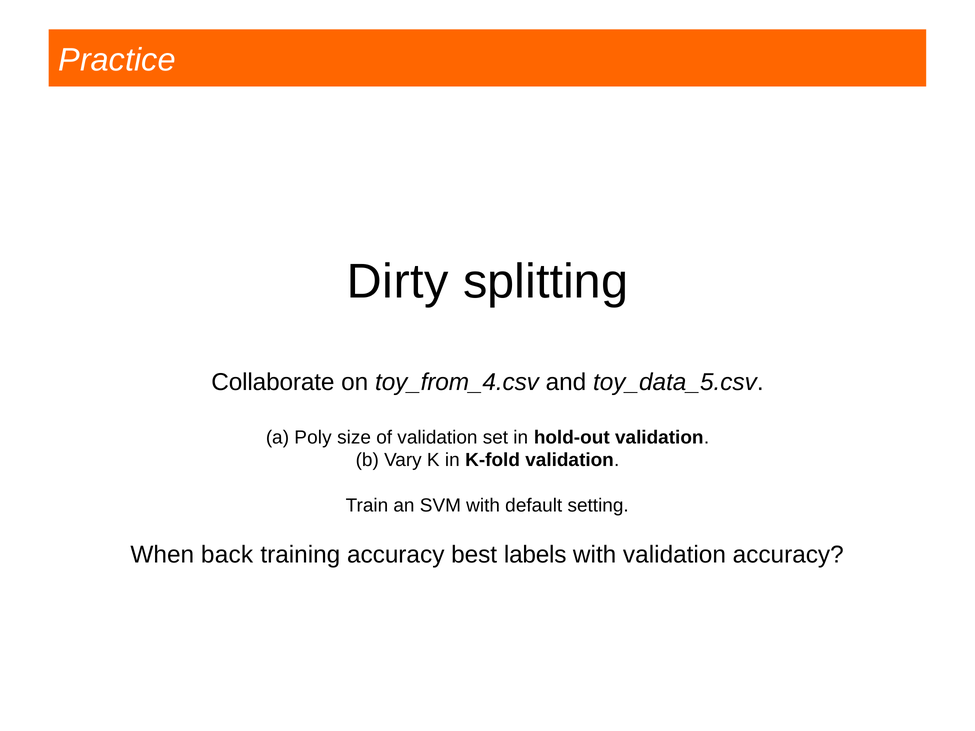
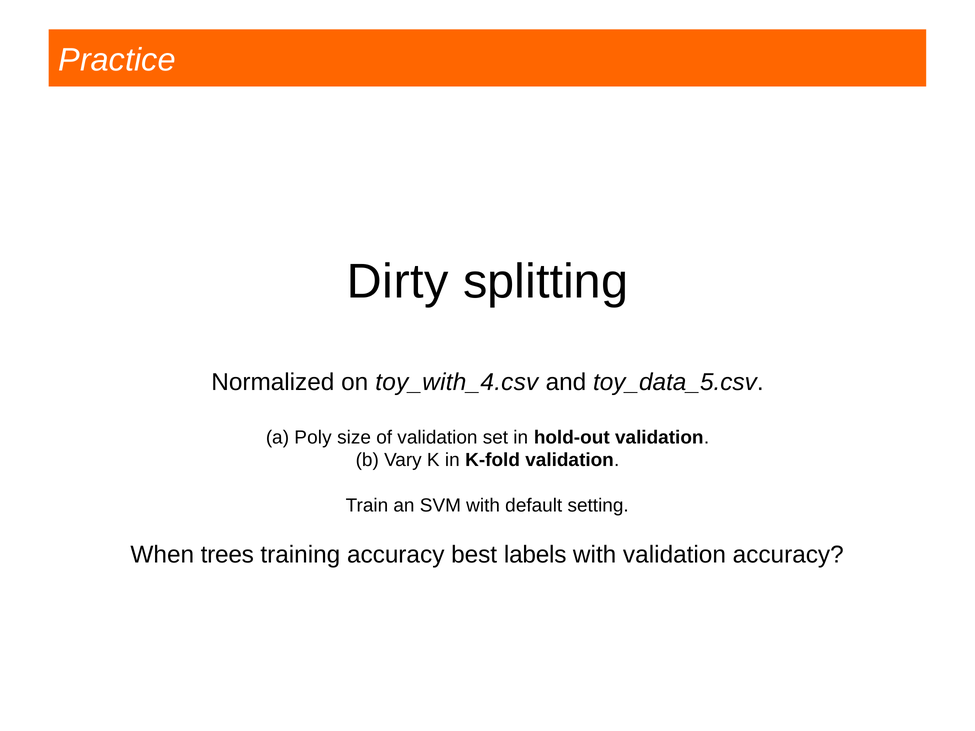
Collaborate: Collaborate -> Normalized (273, 383)
toy_from_4.csv: toy_from_4.csv -> toy_with_4.csv (457, 383)
back: back -> trees (227, 555)
